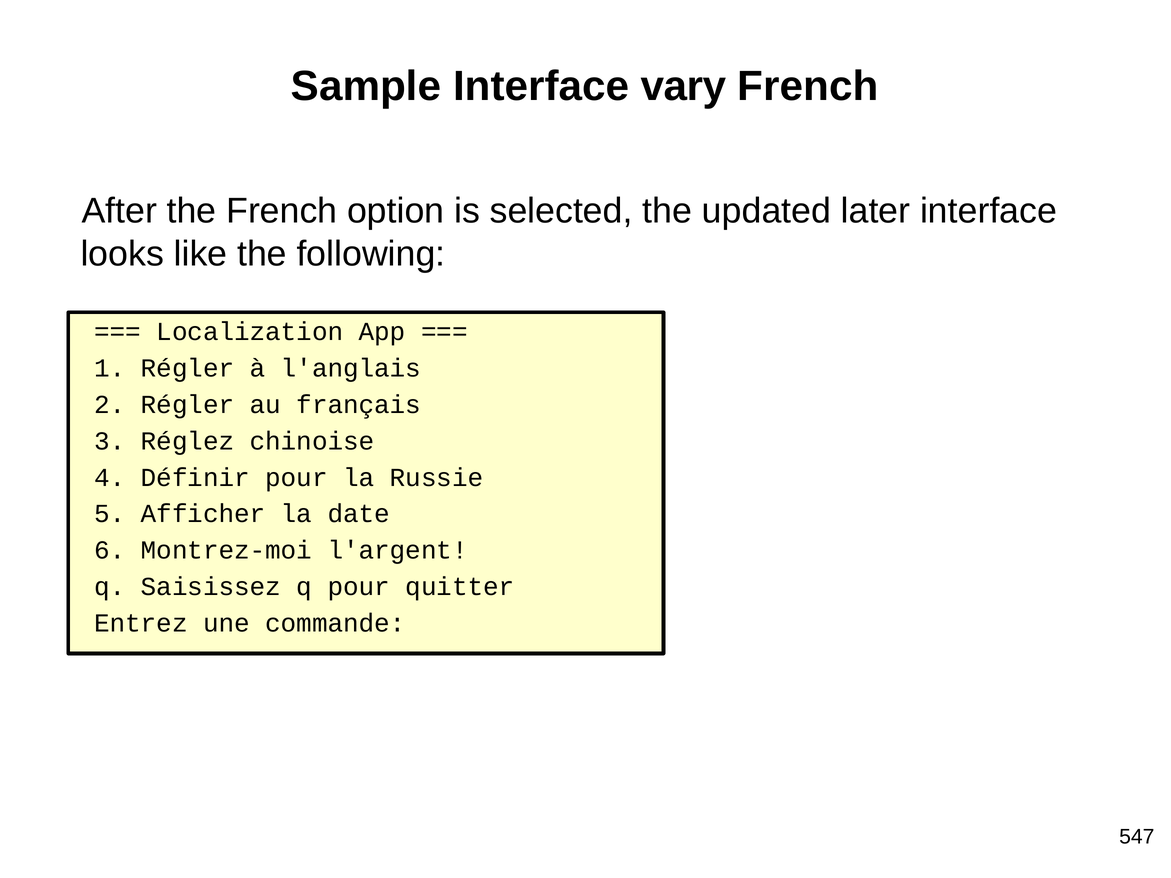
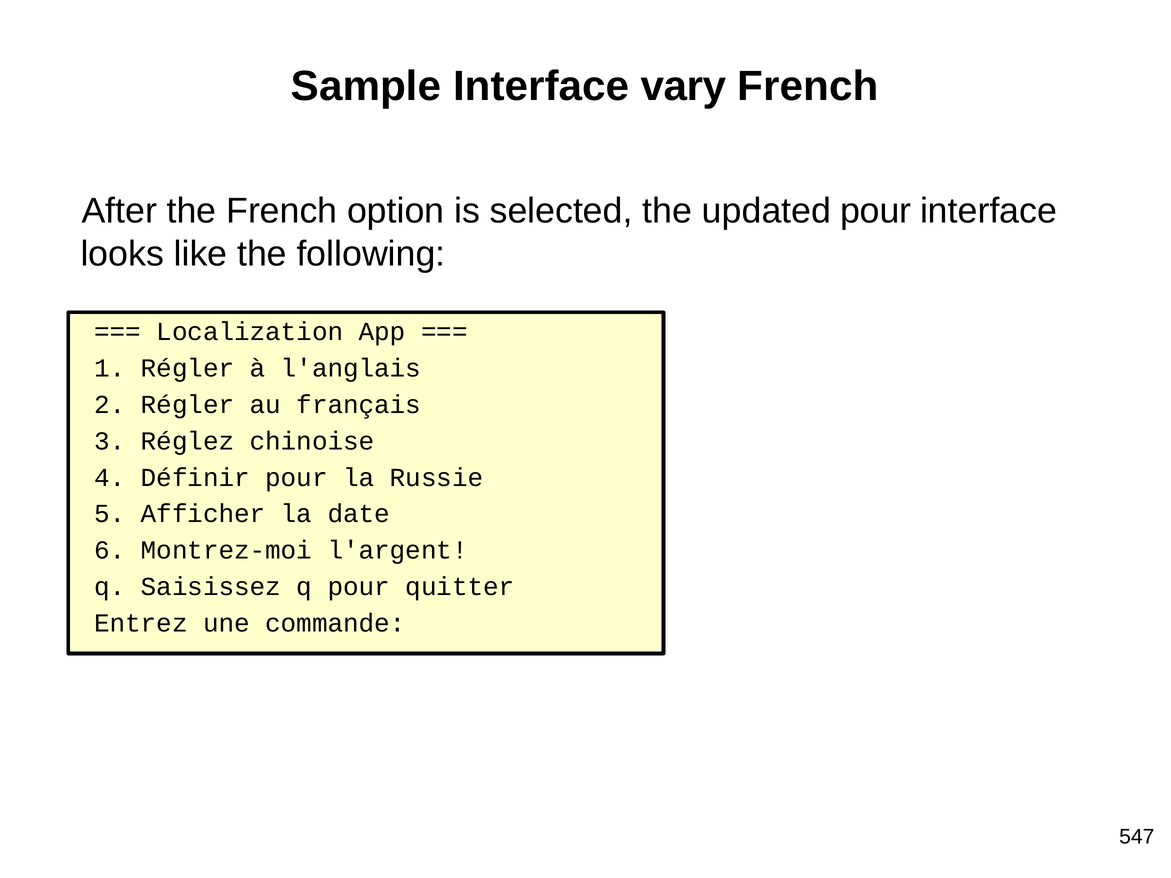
updated later: later -> pour (876, 211)
